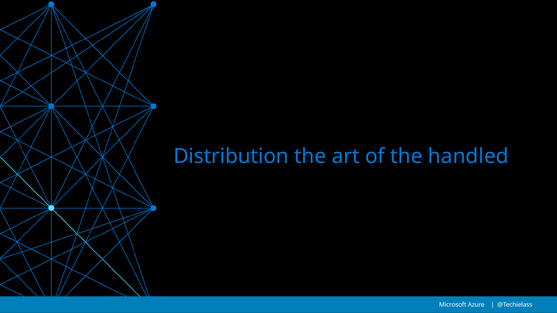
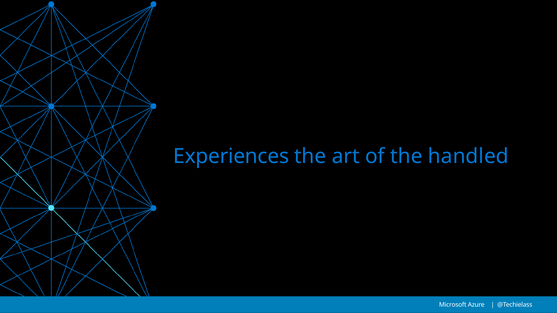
Distribution: Distribution -> Experiences (231, 157)
